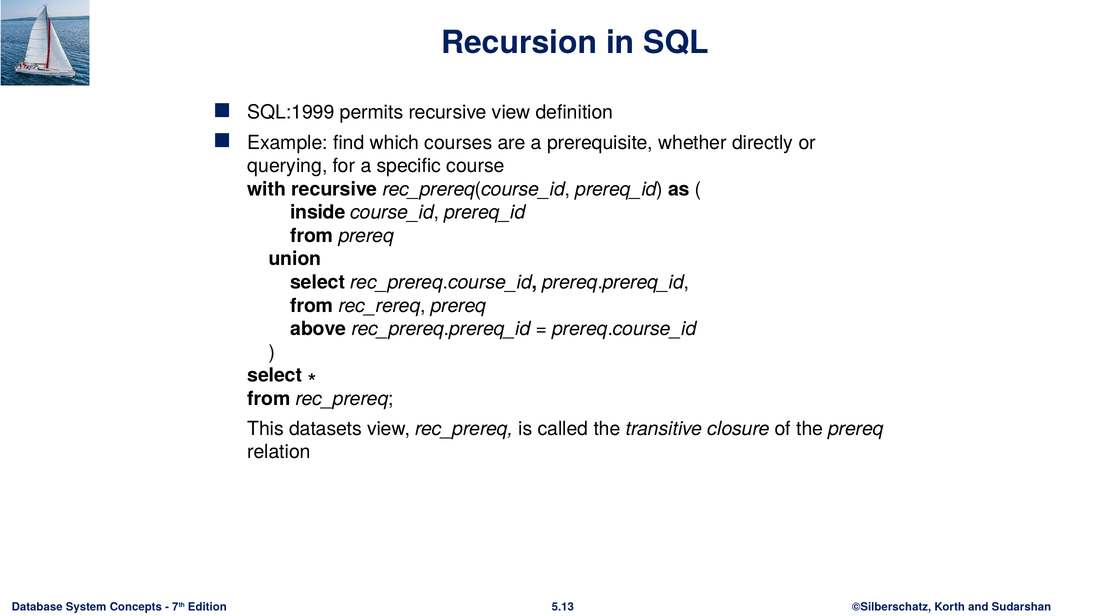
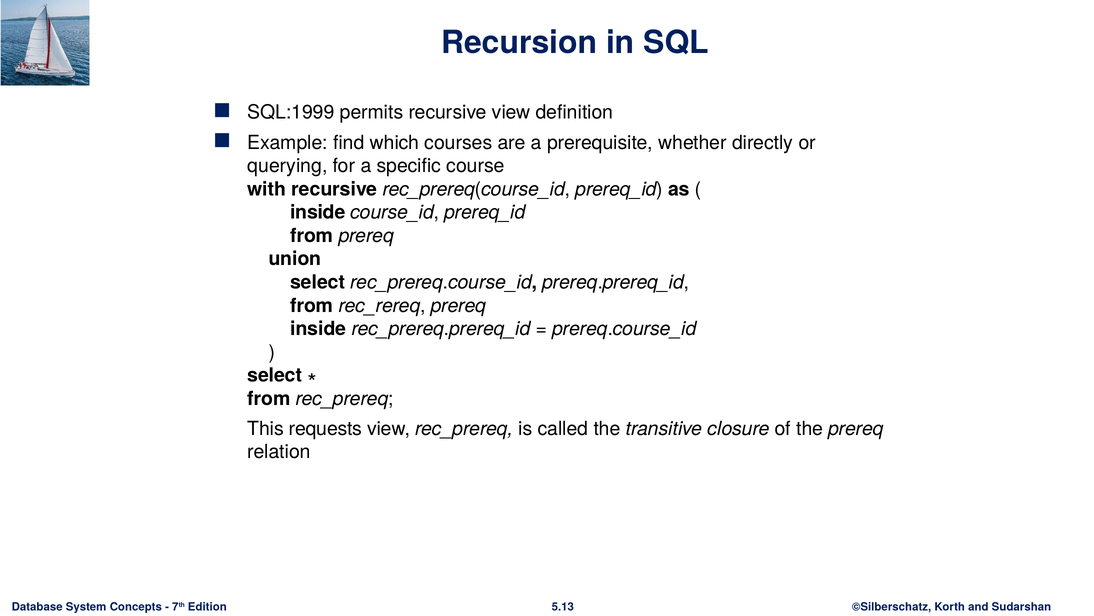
above: above -> inside (318, 329)
datasets: datasets -> requests (326, 428)
